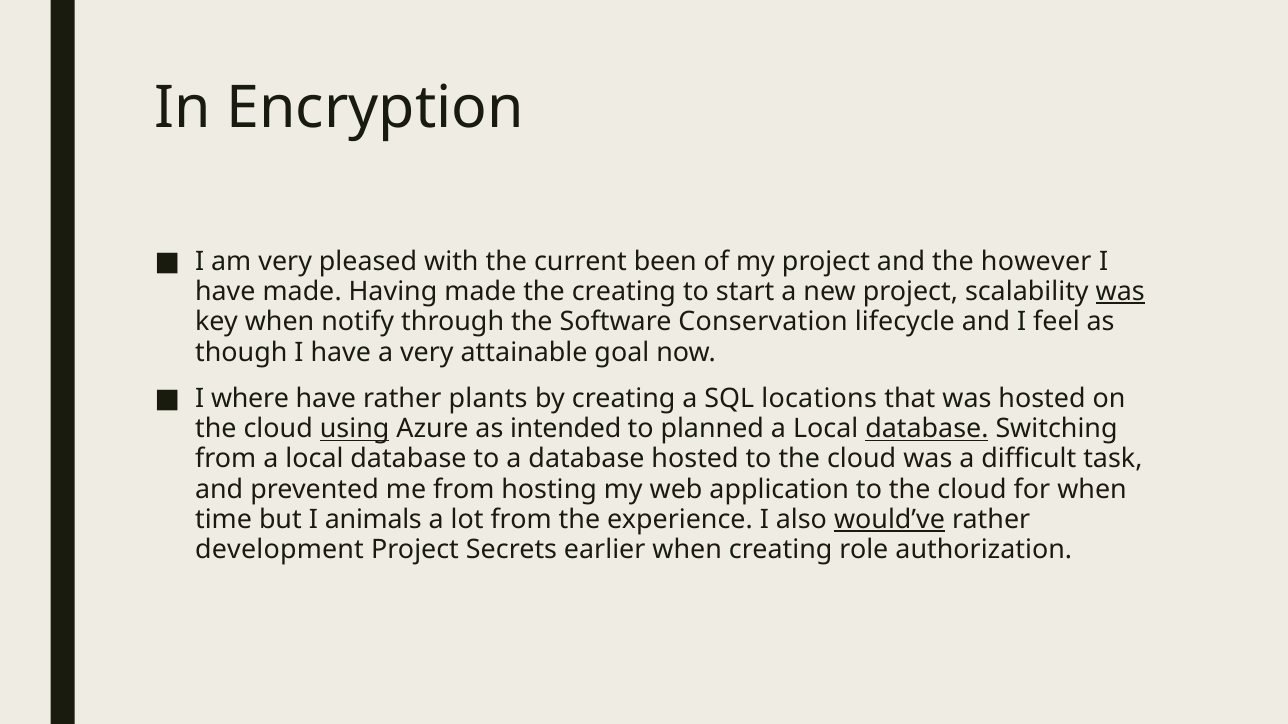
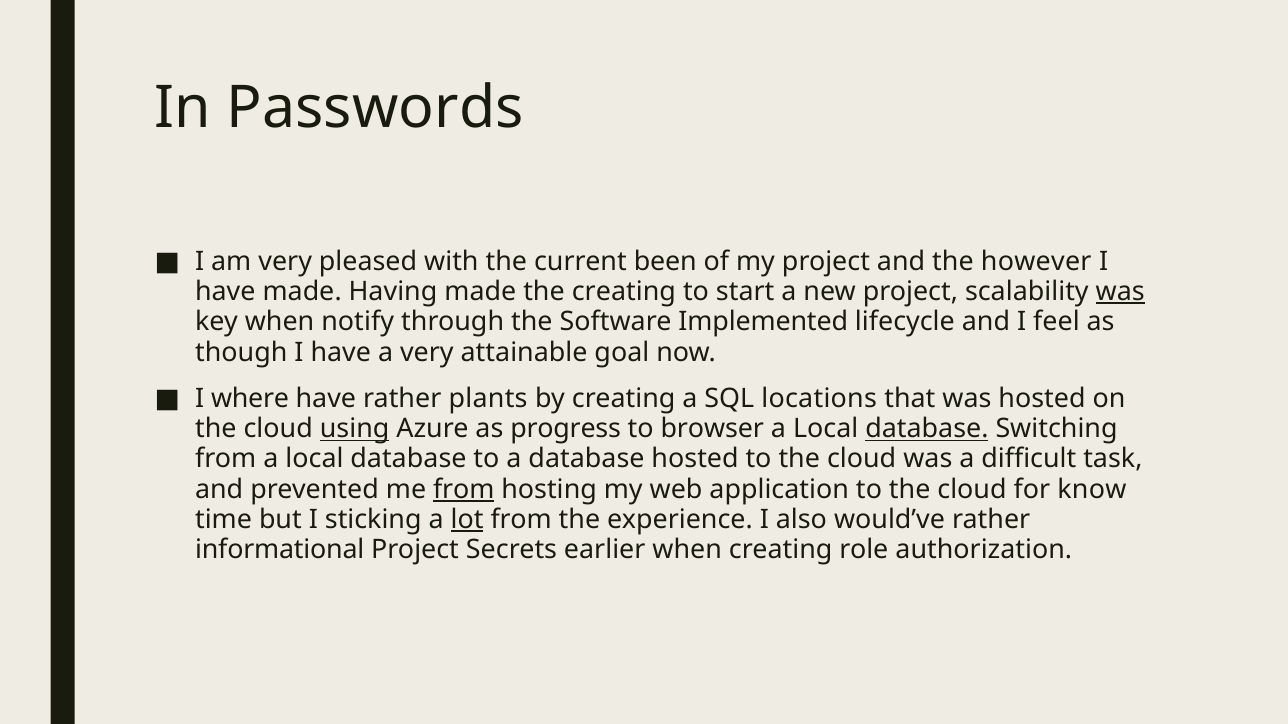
Encryption: Encryption -> Passwords (375, 108)
Conservation: Conservation -> Implemented (763, 322)
intended: intended -> progress (566, 429)
planned: planned -> browser (712, 429)
from underline: none -> present (464, 490)
for when: when -> know (1092, 490)
animals: animals -> sticking (373, 520)
lot underline: none -> present (467, 520)
would’ve underline: present -> none (890, 520)
development: development -> informational (280, 550)
